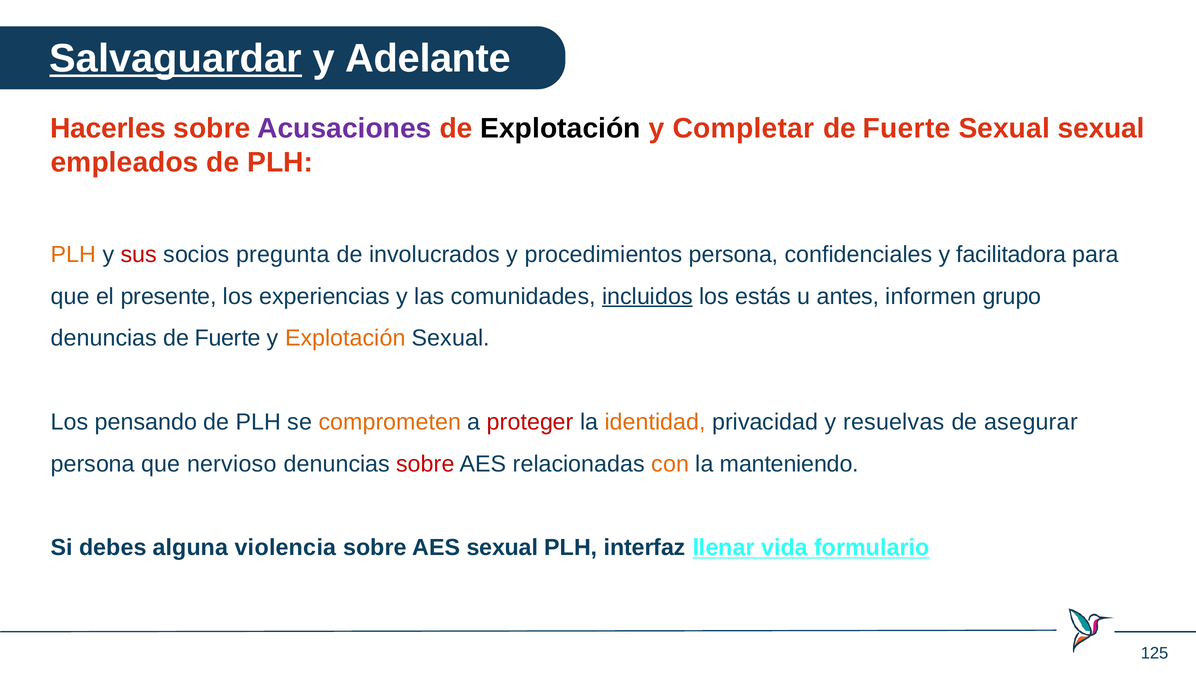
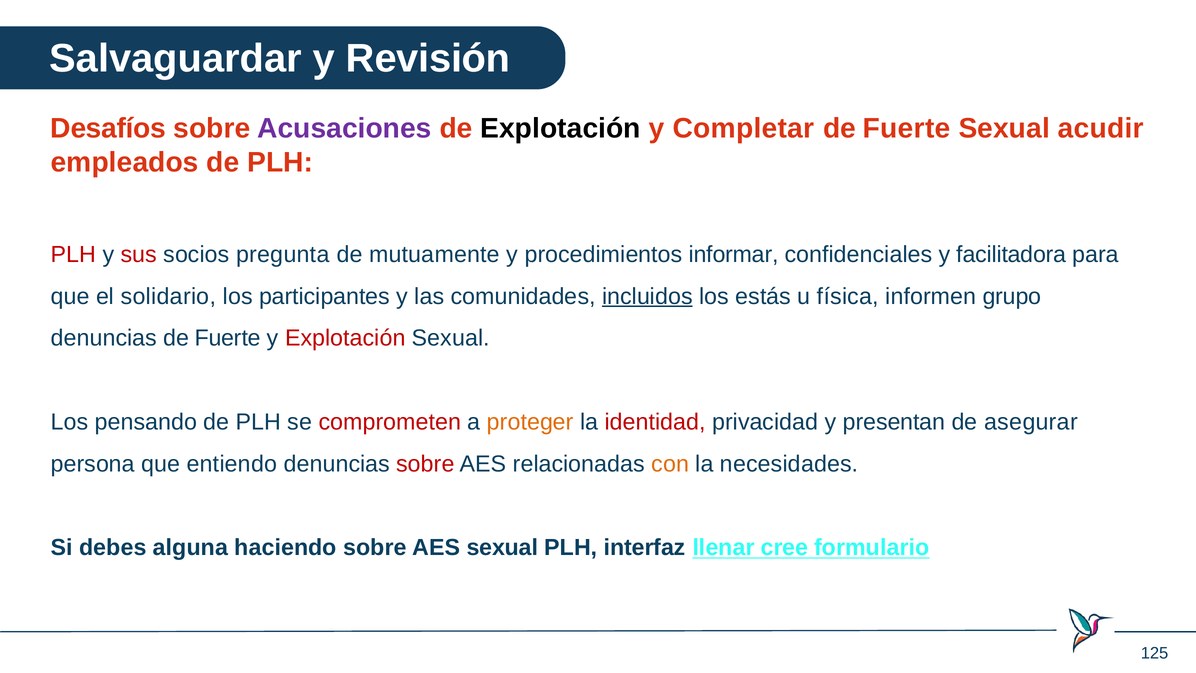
Salvaguardar underline: present -> none (176, 59)
Adelante: Adelante -> Revisión (428, 59)
Hacerles: Hacerles -> Desafíos (108, 128)
Sexual sexual: sexual -> acudir (1101, 128)
PLH colour: orange -> red (73, 254)
involucrados: involucrados -> mutuamente (434, 254)
procedimientos persona: persona -> informar (734, 254)
presente: presente -> solidario (168, 296)
experiencias: experiencias -> participantes (325, 296)
antes: antes -> física (848, 296)
Explotación colour: orange -> red (345, 338)
comprometen colour: orange -> red (390, 422)
proteger colour: red -> orange (530, 422)
identidad colour: orange -> red (655, 422)
resuelvas: resuelvas -> presentan (894, 422)
nervioso: nervioso -> entiendo (232, 464)
manteniendo: manteniendo -> necesidades (789, 464)
violencia: violencia -> haciendo (286, 547)
vida: vida -> cree (785, 547)
